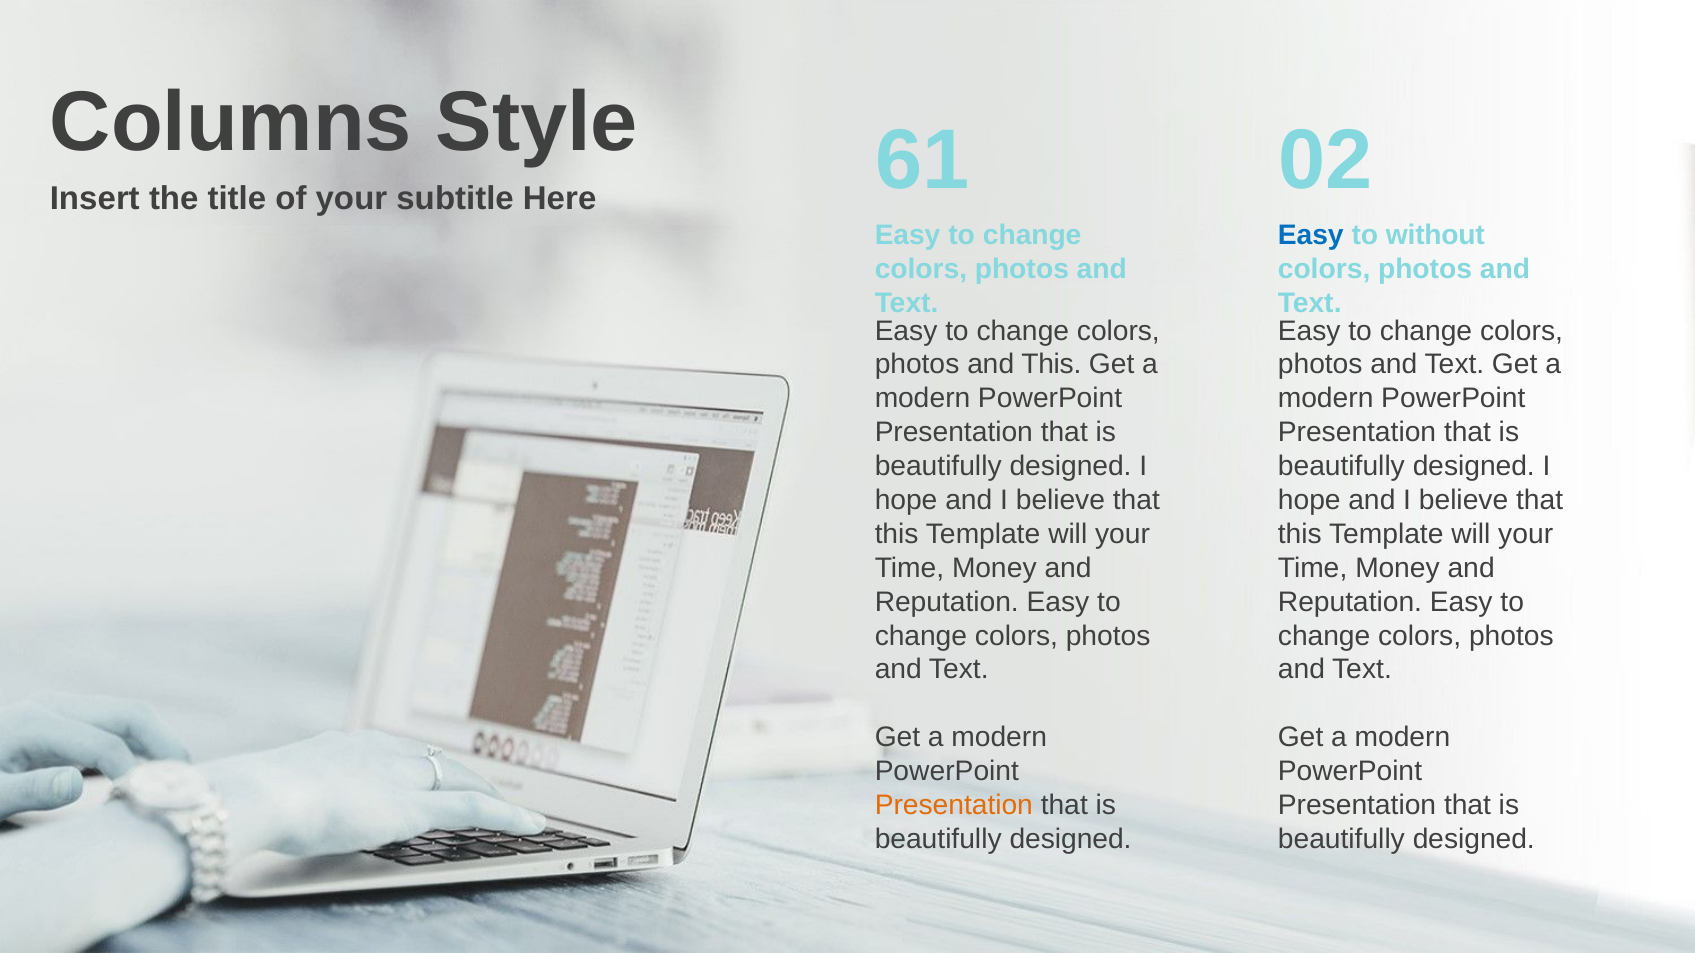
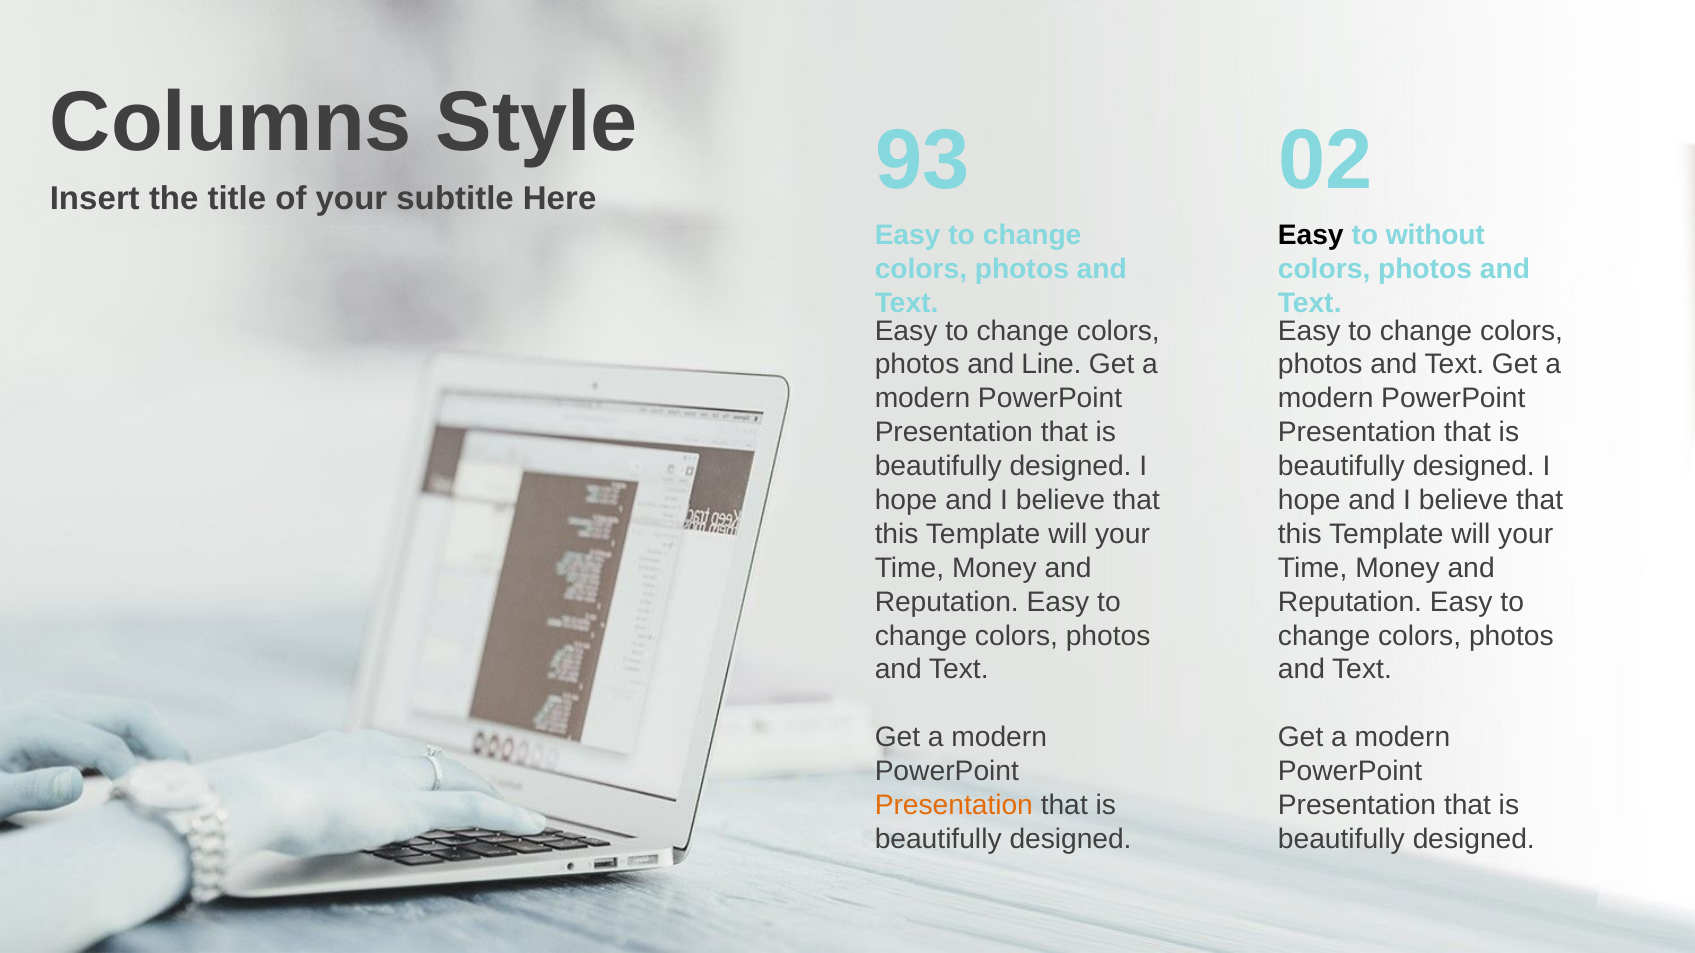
61: 61 -> 93 (923, 161)
Easy colour: blue -> black (1311, 236)
and This: This -> Line (1051, 365)
